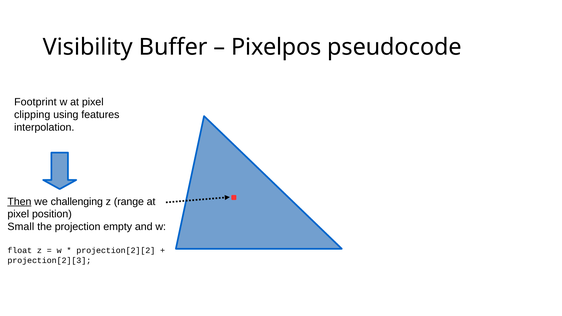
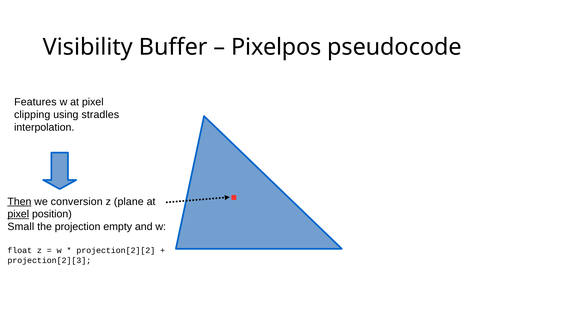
Footprint: Footprint -> Features (35, 102)
features: features -> stradles (100, 115)
challenging: challenging -> conversion (77, 202)
range: range -> plane (129, 202)
pixel underline: none -> present (18, 214)
